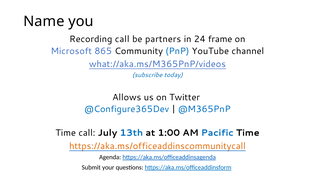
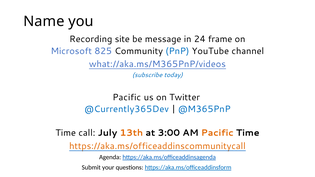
Recording call: call -> site (122, 39)
partners: partners -> message (163, 39)
865: 865 -> 825 (103, 51)
Allows: Allows -> Pacific (127, 97)
@Configure365Dev: @Configure365Dev -> @Currently365Dev (127, 109)
13th colour: blue -> orange (131, 133)
1:00: 1:00 -> 3:00 (169, 133)
Pacific colour: blue -> orange (217, 133)
